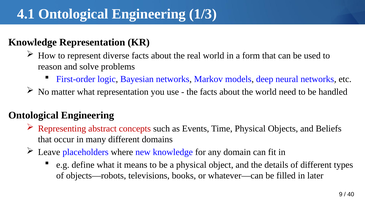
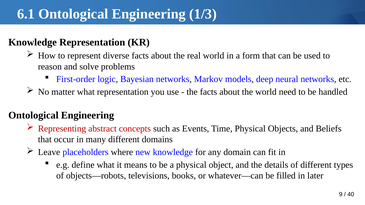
4.1: 4.1 -> 6.1 (26, 14)
